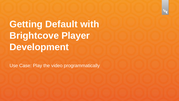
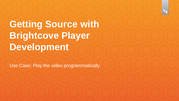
Default: Default -> Source (61, 24)
